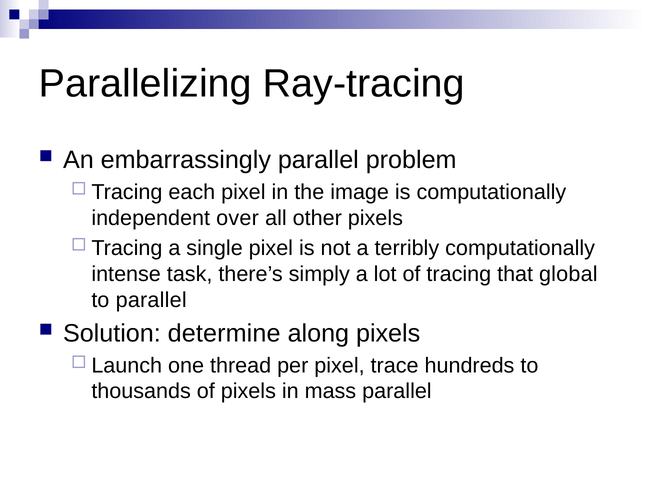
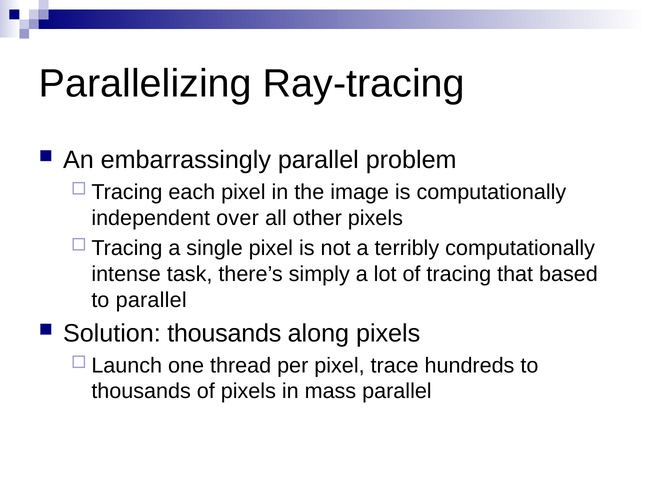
global: global -> based (568, 274)
Solution determine: determine -> thousands (224, 334)
